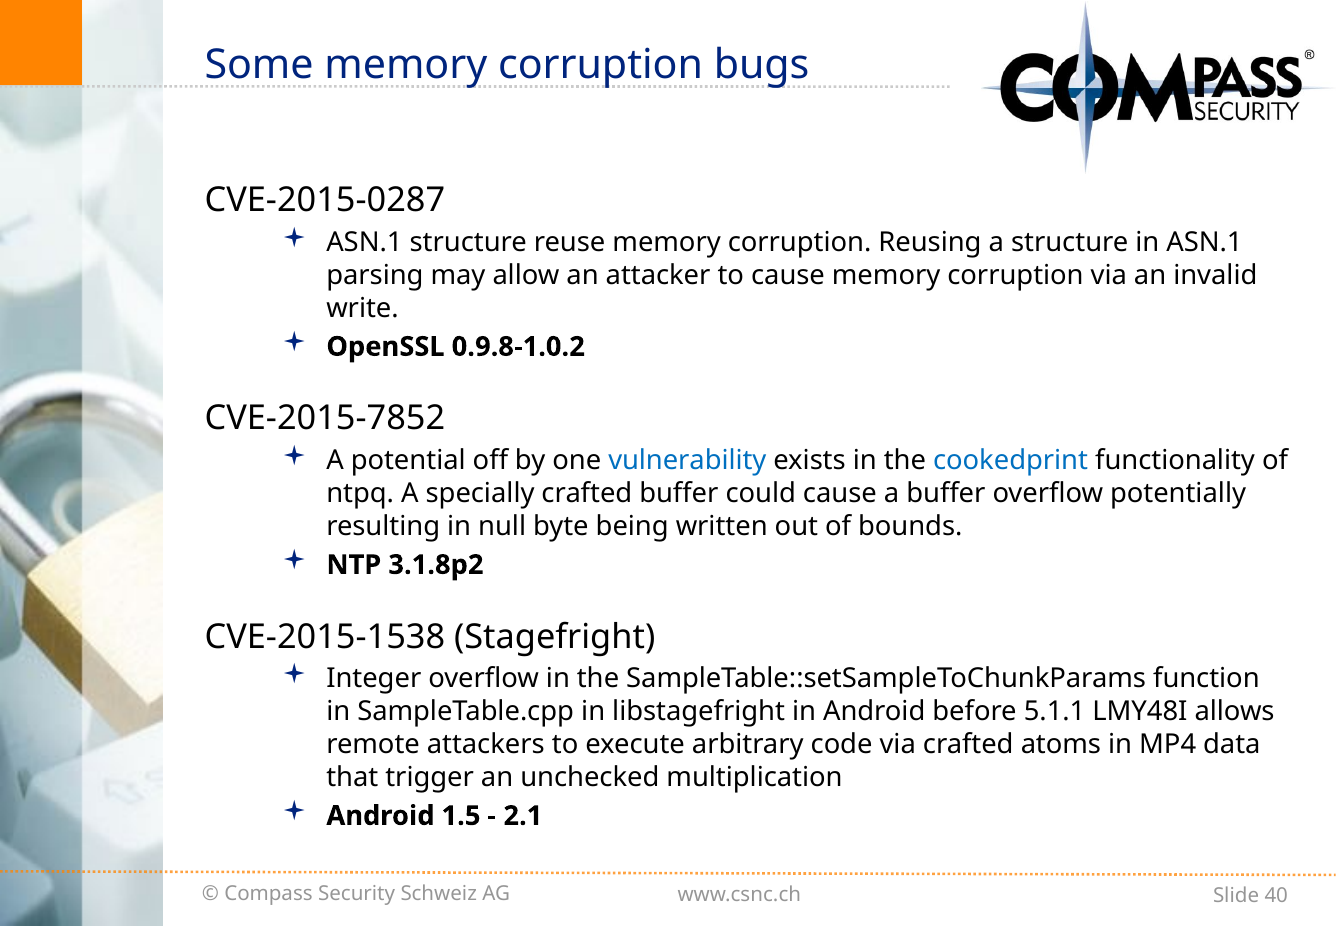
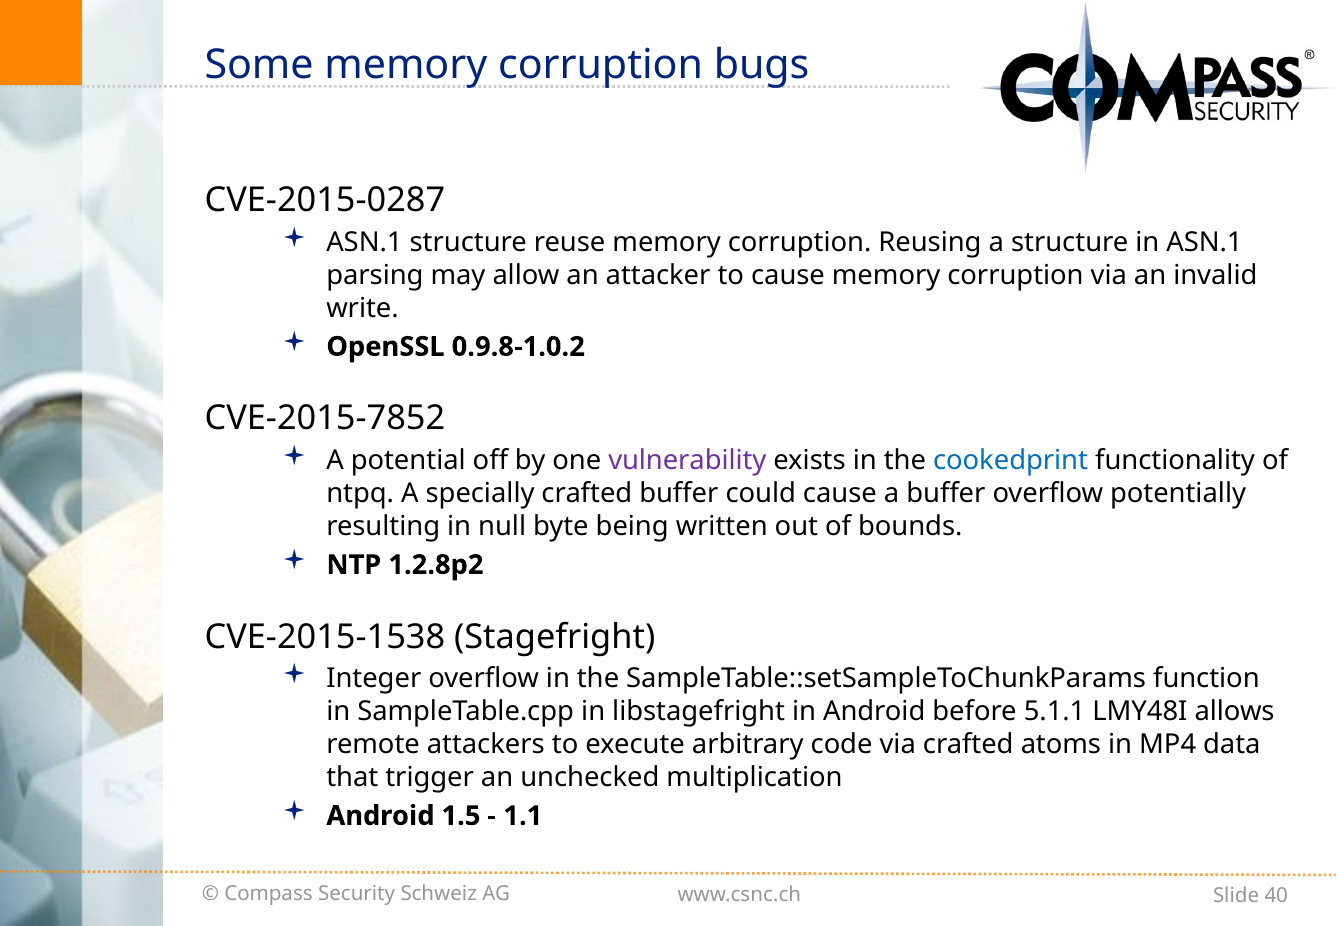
vulnerability colour: blue -> purple (687, 460)
3.1.8p2: 3.1.8p2 -> 1.2.8p2 (436, 565)
2.1: 2.1 -> 1.1 (523, 815)
